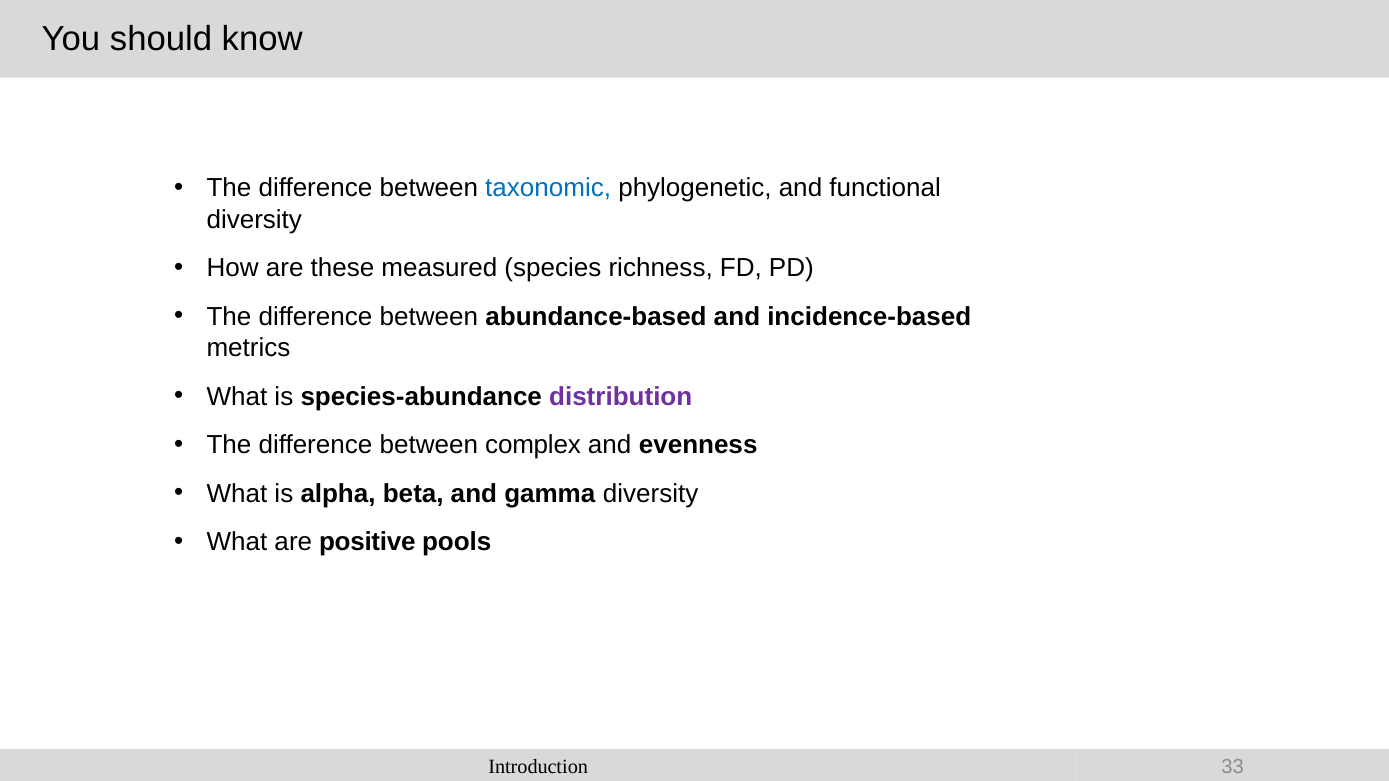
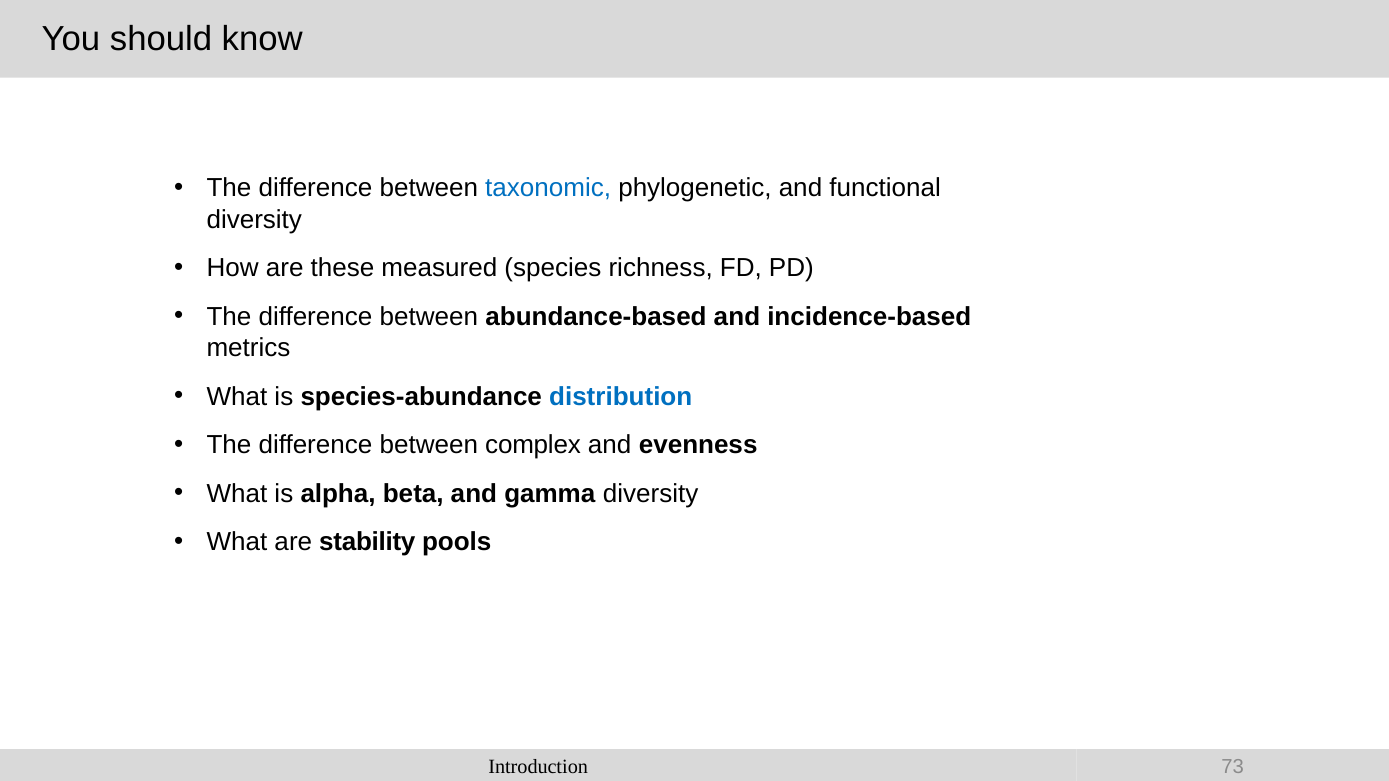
distribution colour: purple -> blue (621, 397)
positive: positive -> stability (367, 543)
33: 33 -> 73 (1233, 767)
